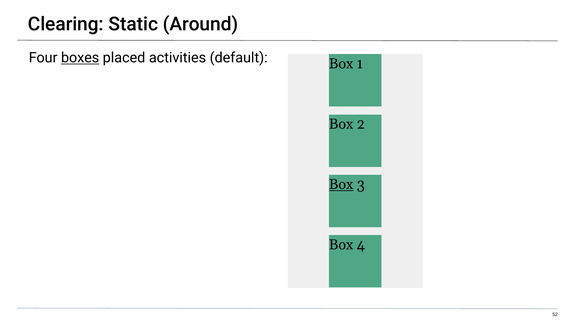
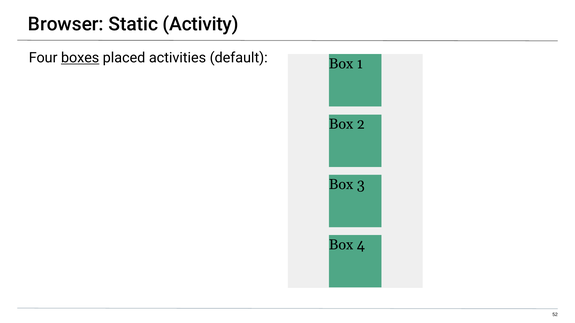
Clearing: Clearing -> Browser (66, 24)
Around: Around -> Activity (201, 24)
Box underline: present -> none (341, 185)
